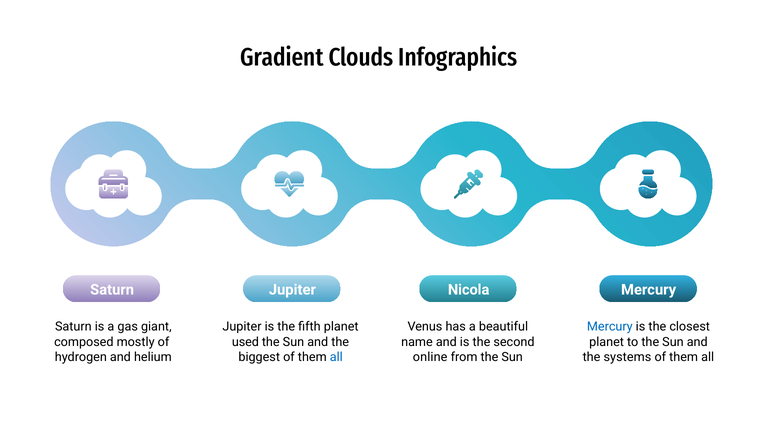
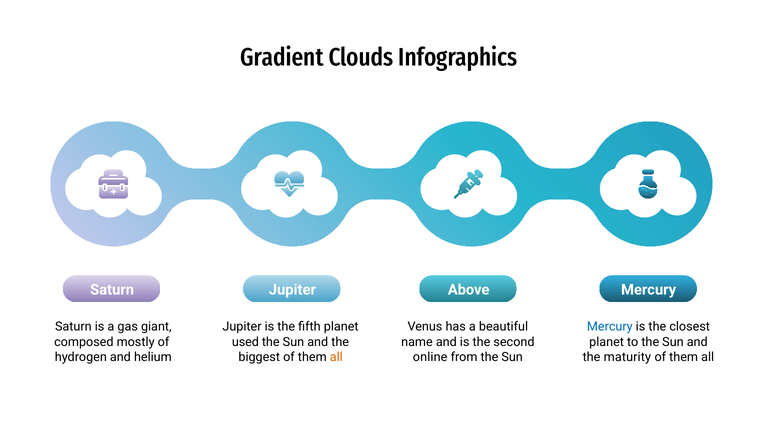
Nicola: Nicola -> Above (469, 290)
all colour: blue -> orange (336, 357)
systems: systems -> maturity (627, 357)
